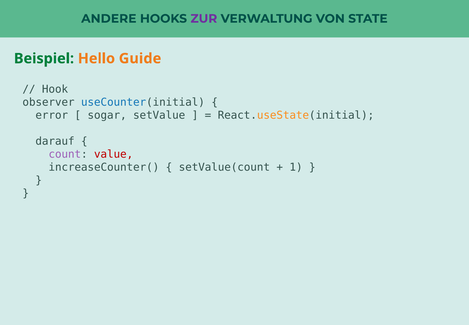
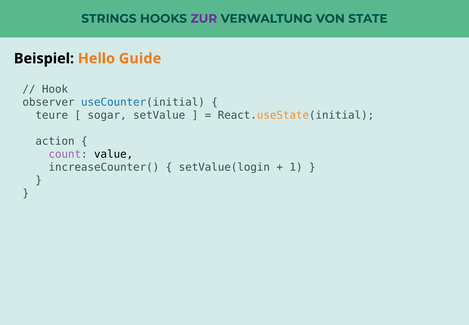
ANDERE: ANDERE -> STRINGS (109, 19)
Beispiel colour: green -> black (44, 58)
error: error -> teure (52, 115)
darauf: darauf -> action (55, 141)
value colour: red -> black (114, 154)
setValue(count: setValue(count -> setValue(login (224, 167)
